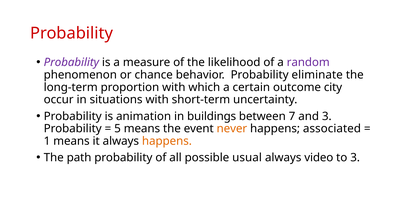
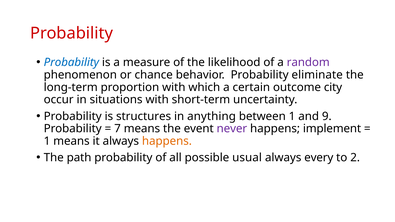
Probability colour: purple -> blue (71, 62)
animation: animation -> structures (144, 116)
buildings: buildings -> anything (211, 116)
between 7: 7 -> 1 (292, 116)
and 3: 3 -> 9 (327, 116)
5: 5 -> 7 (117, 129)
never colour: orange -> purple (232, 129)
associated: associated -> implement (332, 129)
video: video -> every (319, 158)
to 3: 3 -> 2 (355, 158)
